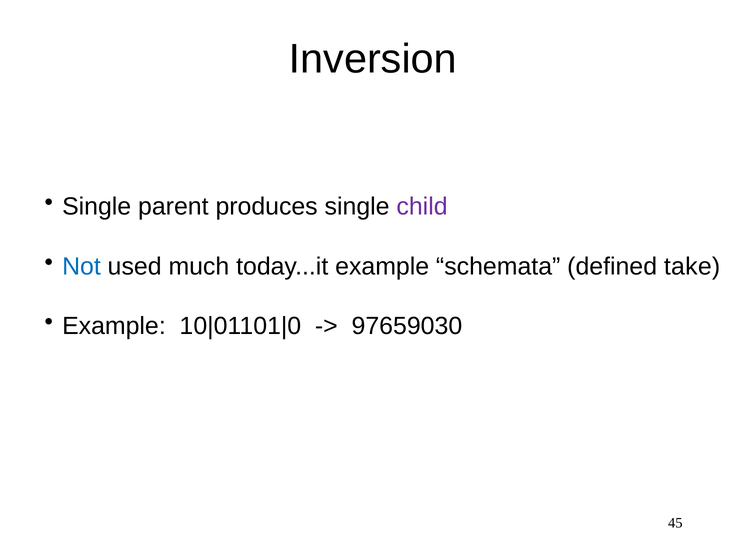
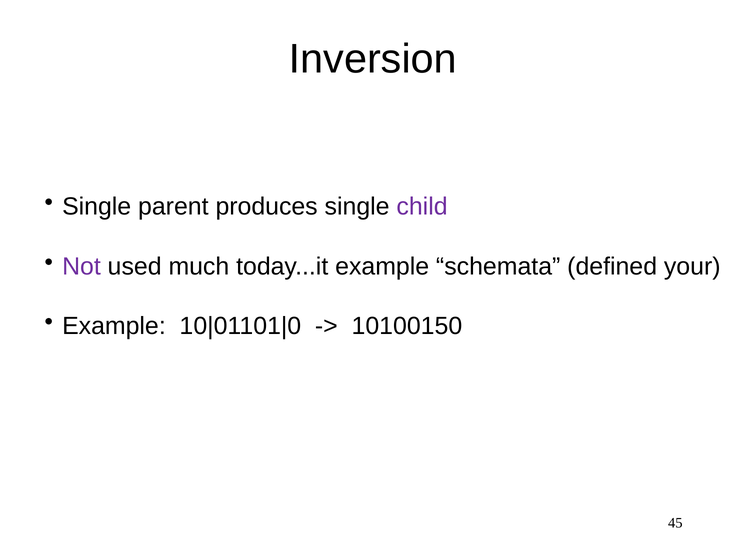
Not colour: blue -> purple (81, 267)
take: take -> your (692, 267)
97659030: 97659030 -> 10100150 (407, 326)
